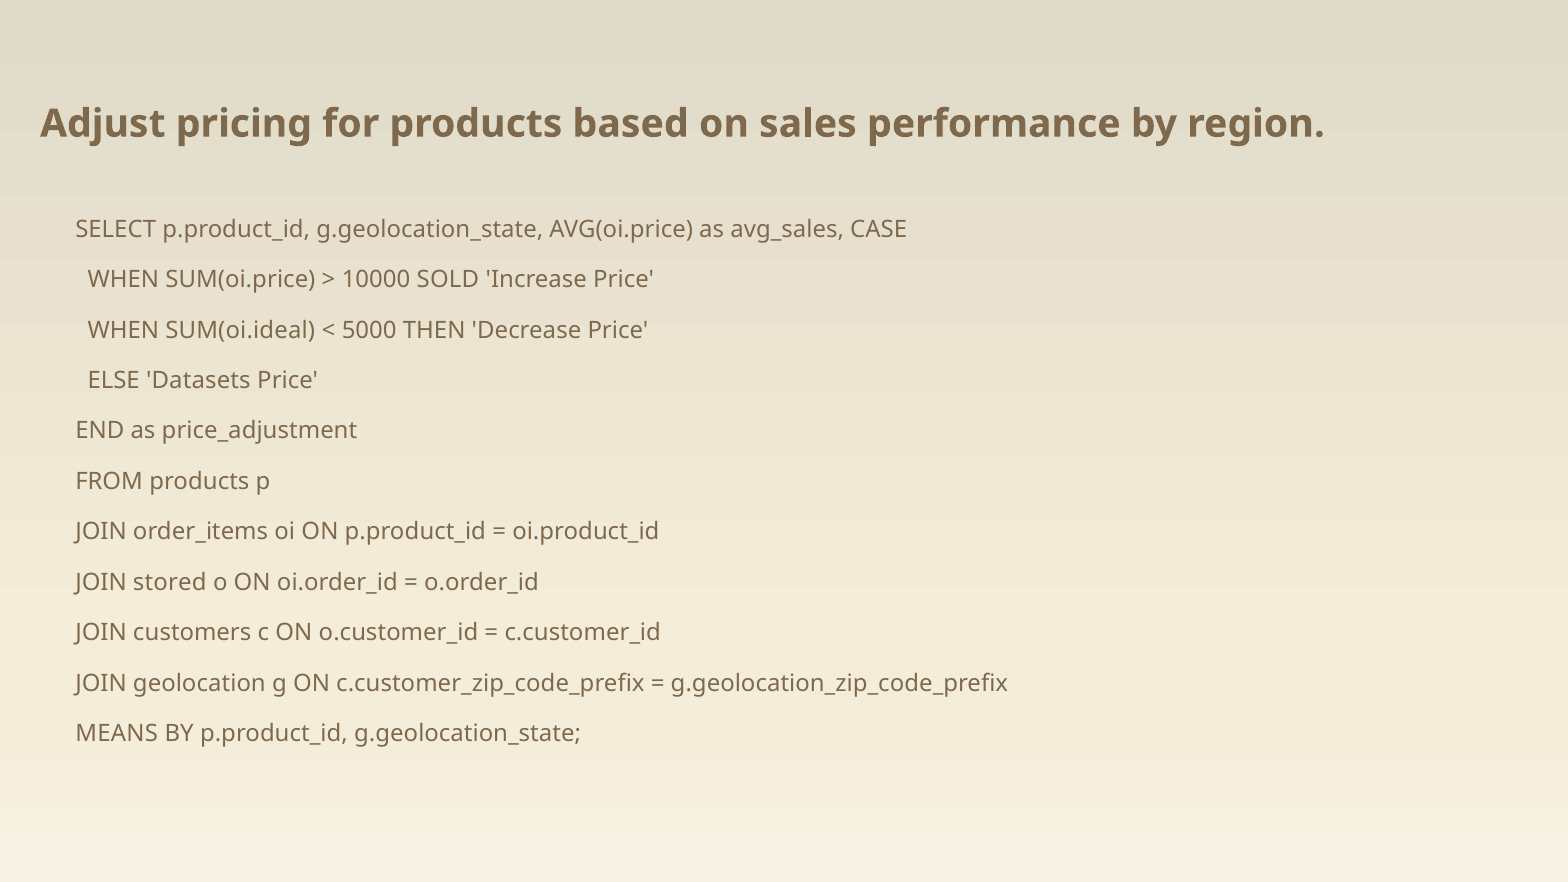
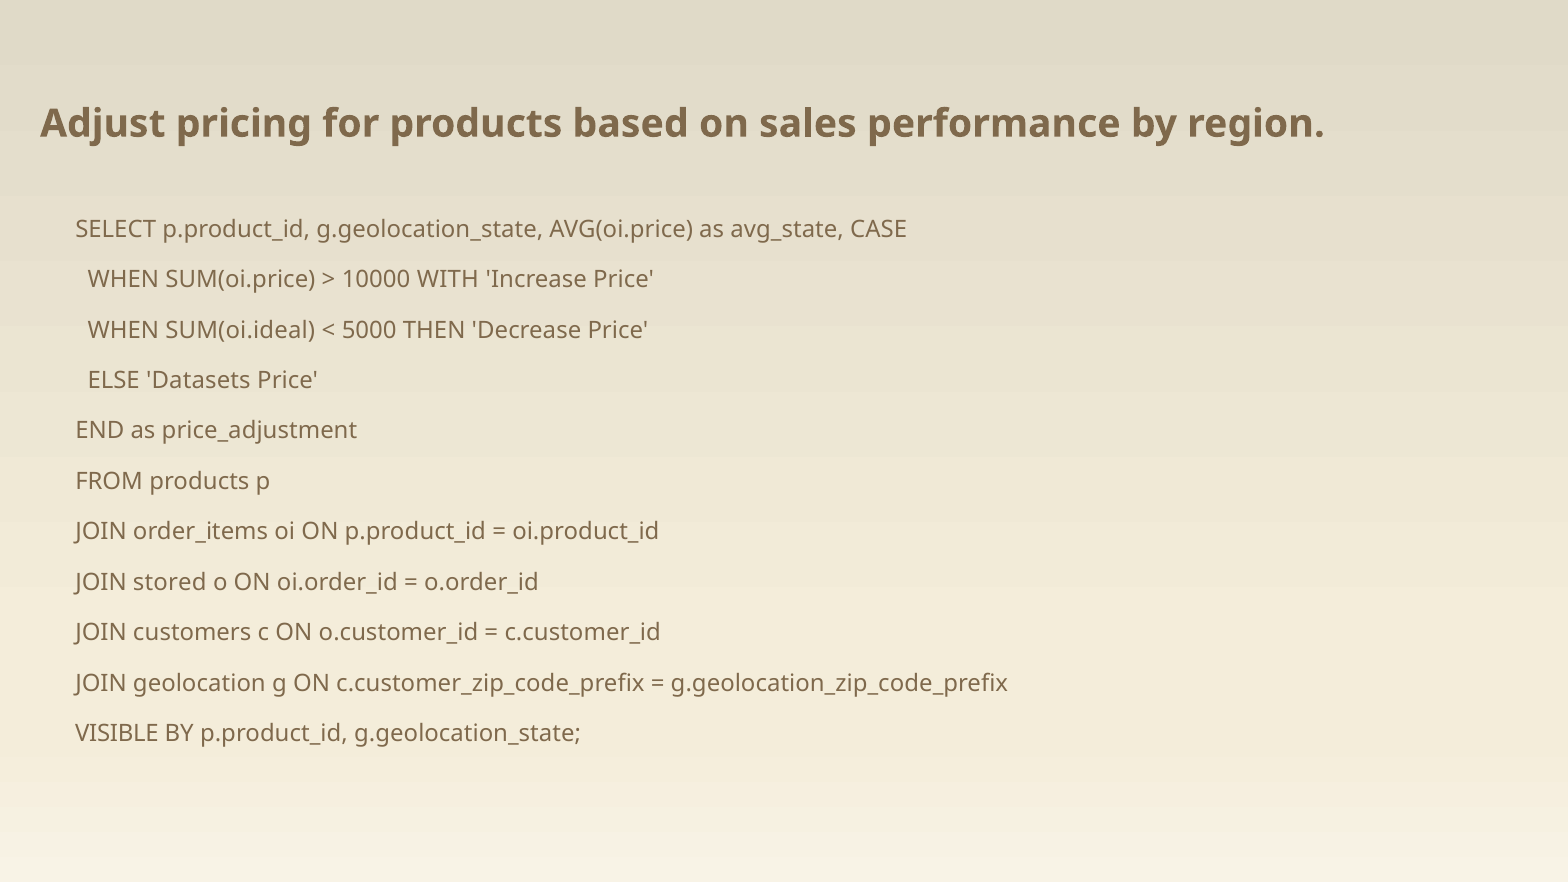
avg_sales: avg_sales -> avg_state (787, 229)
SOLD: SOLD -> WITH (448, 280)
MEANS: MEANS -> VISIBLE (117, 734)
